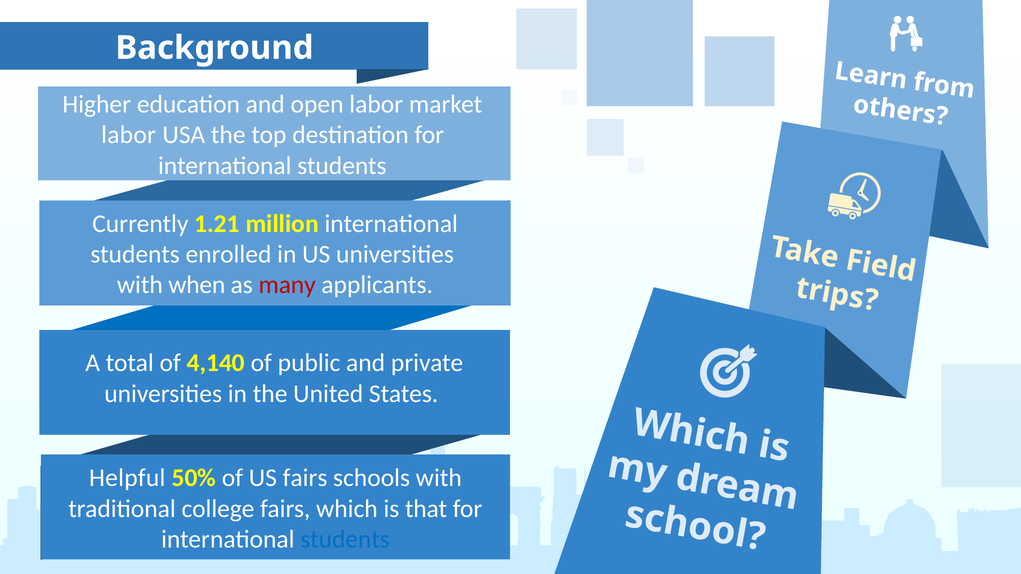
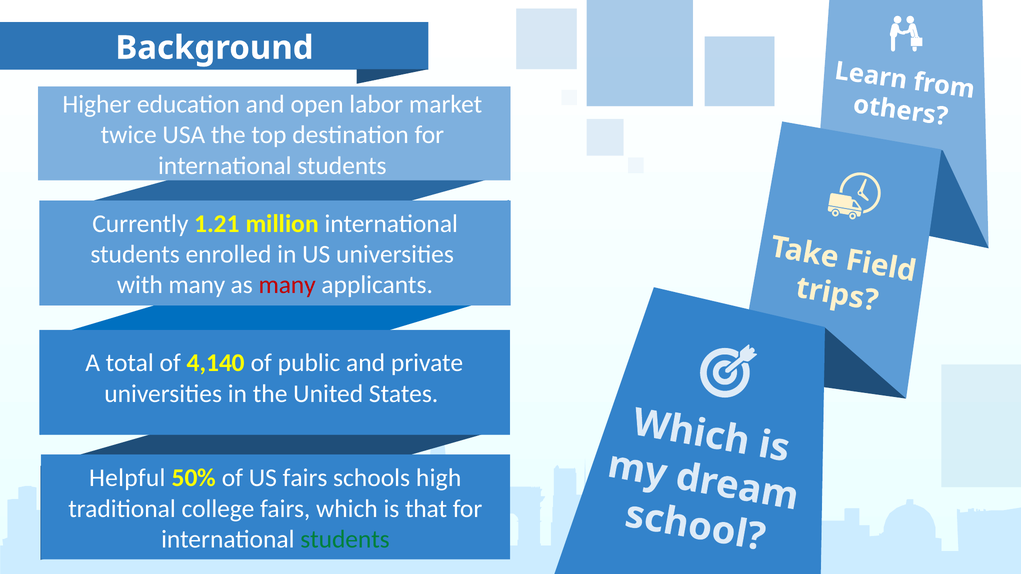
labor: labor -> twice (129, 135)
with when: when -> many (197, 285)
schools with: with -> high (439, 478)
students colour: blue -> green (345, 540)
